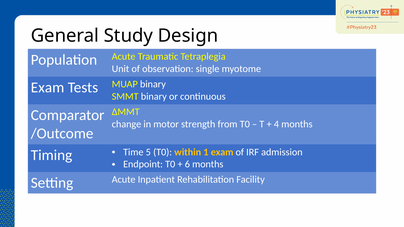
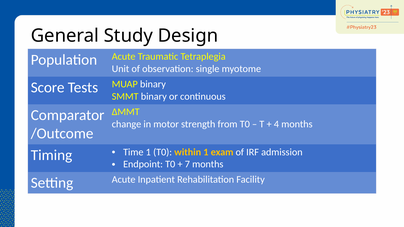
Exam: Exam -> Score (48, 88)
Time 5: 5 -> 1 (148, 152)
6: 6 -> 7 (187, 164)
